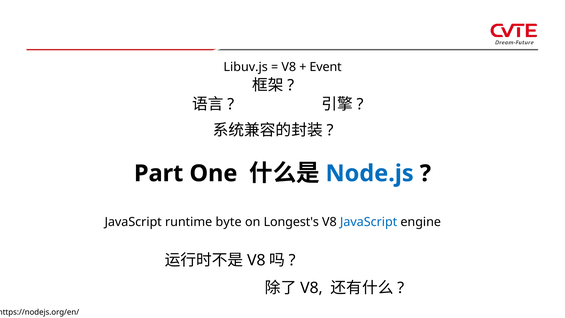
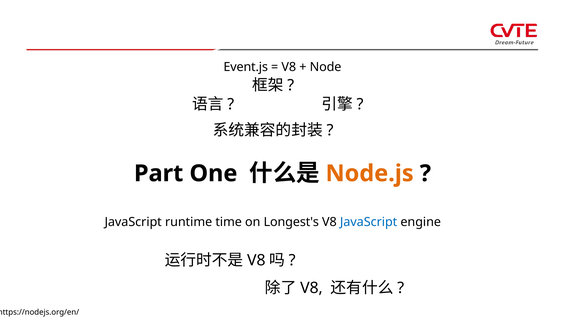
Libuv.js: Libuv.js -> Event.js (246, 67)
Event: Event -> Node (326, 67)
Node.js colour: blue -> orange (370, 173)
byte: byte -> time (229, 222)
